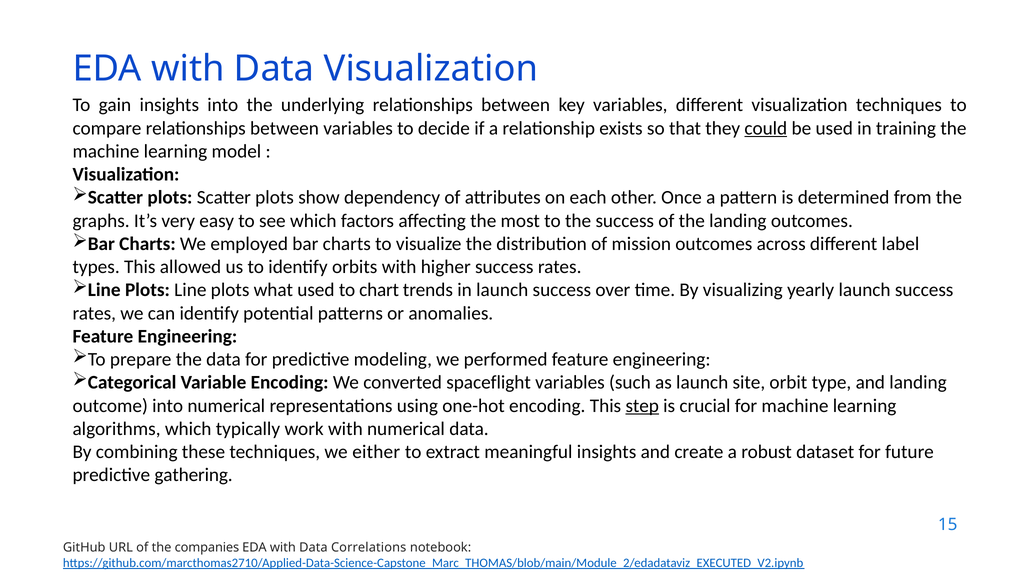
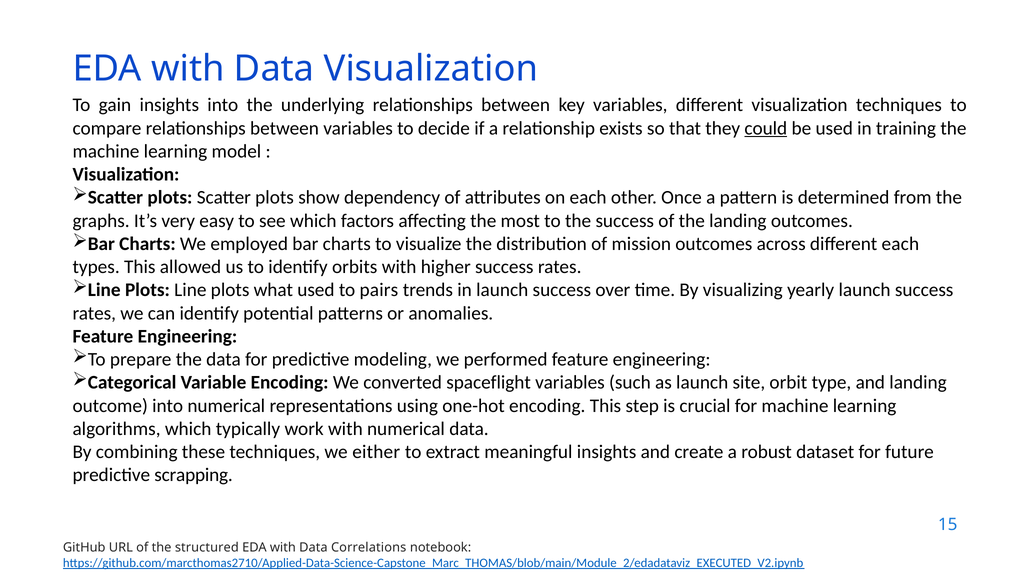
different label: label -> each (900, 244)
chart: chart -> pairs (379, 290)
step underline: present -> none (642, 405)
gathering: gathering -> scrapping (194, 475)
companies: companies -> structured (207, 547)
